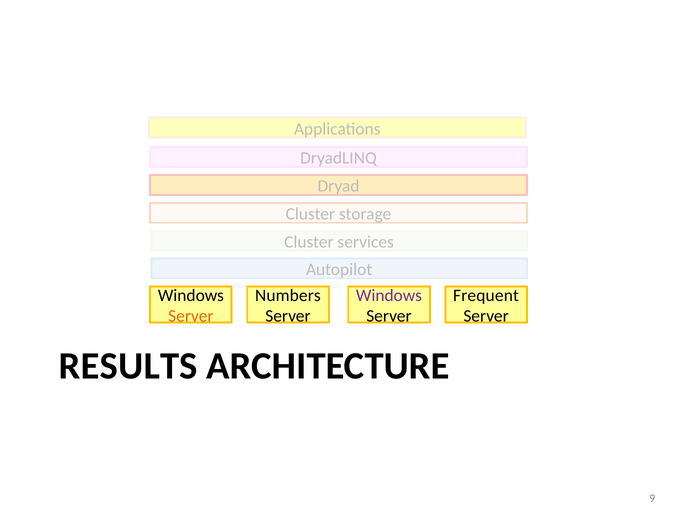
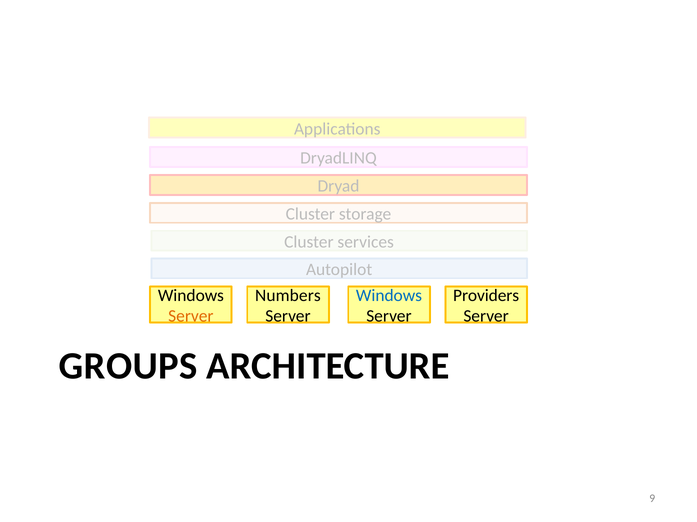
Windows colour: purple -> blue (389, 296)
Frequent: Frequent -> Providers (486, 296)
RESULTS: RESULTS -> GROUPS (128, 366)
